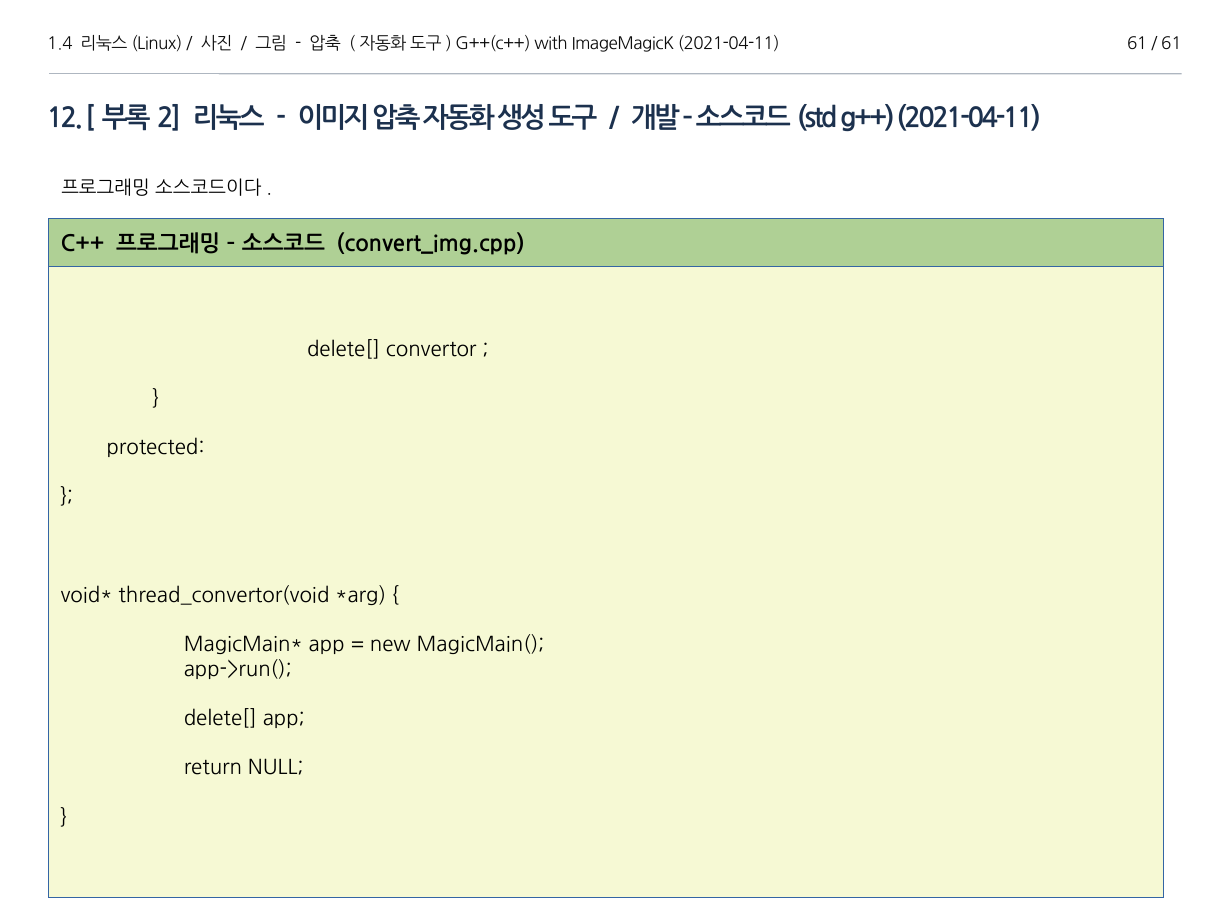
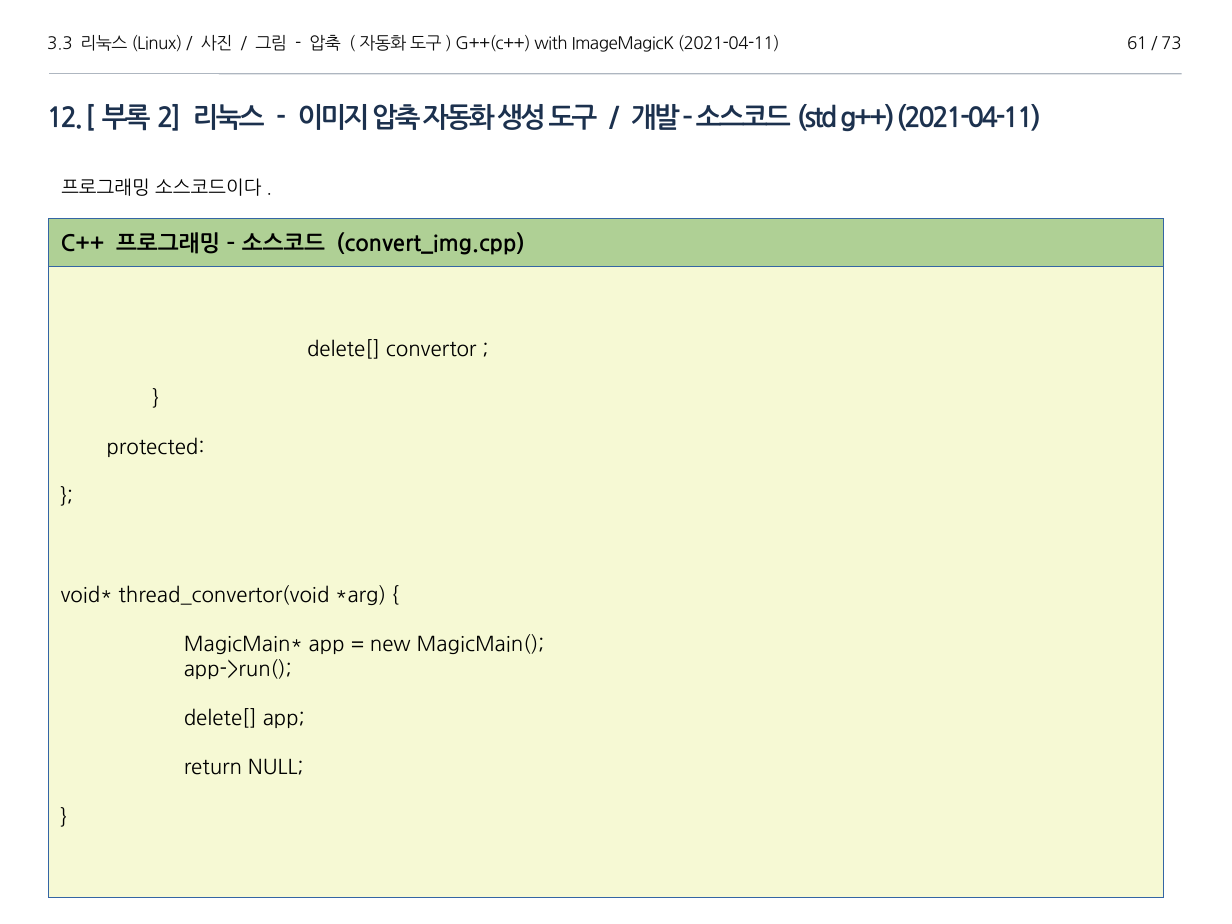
1.4: 1.4 -> 3.3 (60, 44)
61: 61 -> 73 (1171, 44)
